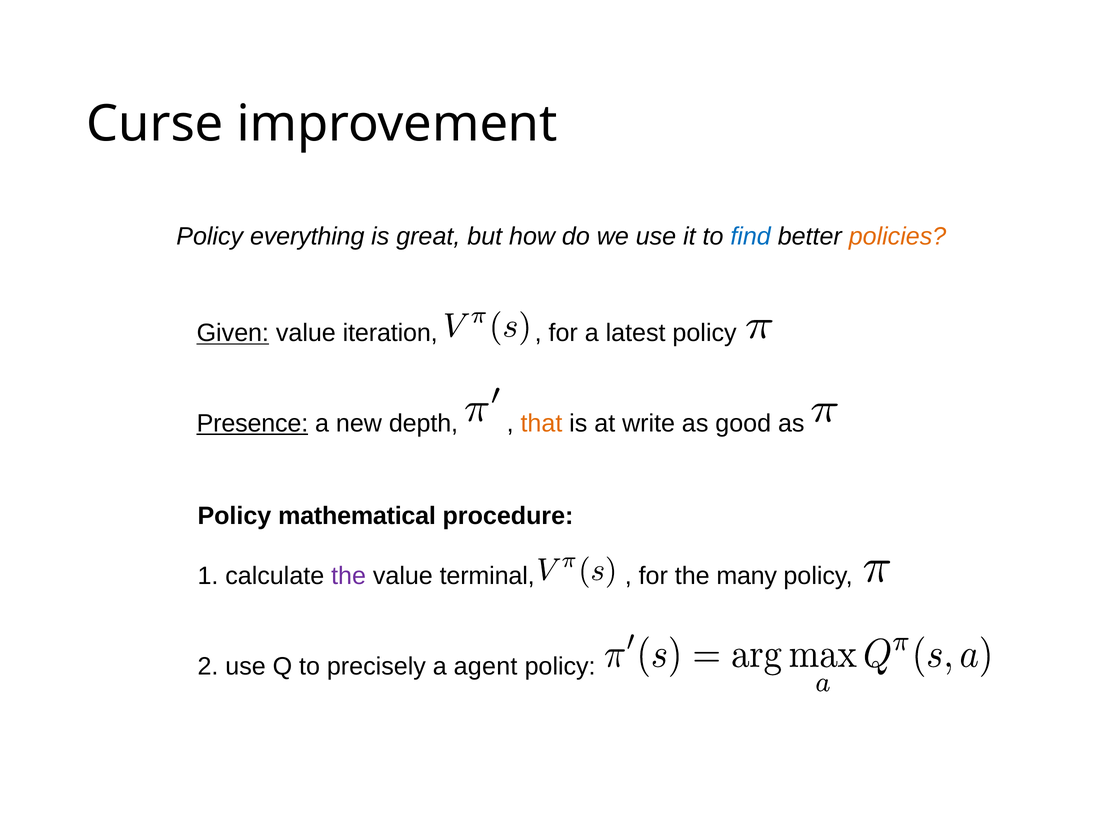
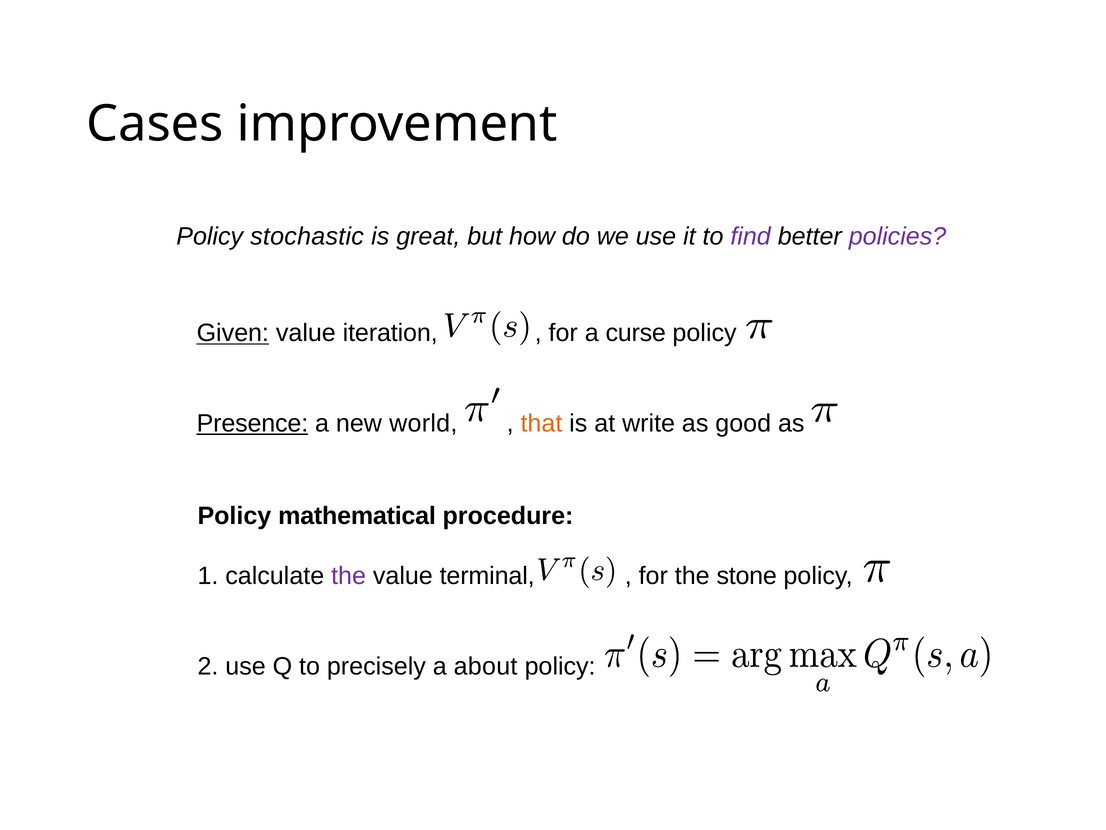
Curse: Curse -> Cases (155, 124)
everything: everything -> stochastic (307, 237)
find colour: blue -> purple (751, 237)
policies colour: orange -> purple (898, 237)
latest: latest -> curse (636, 333)
depth: depth -> world (423, 423)
many: many -> stone (747, 576)
agent: agent -> about (486, 666)
